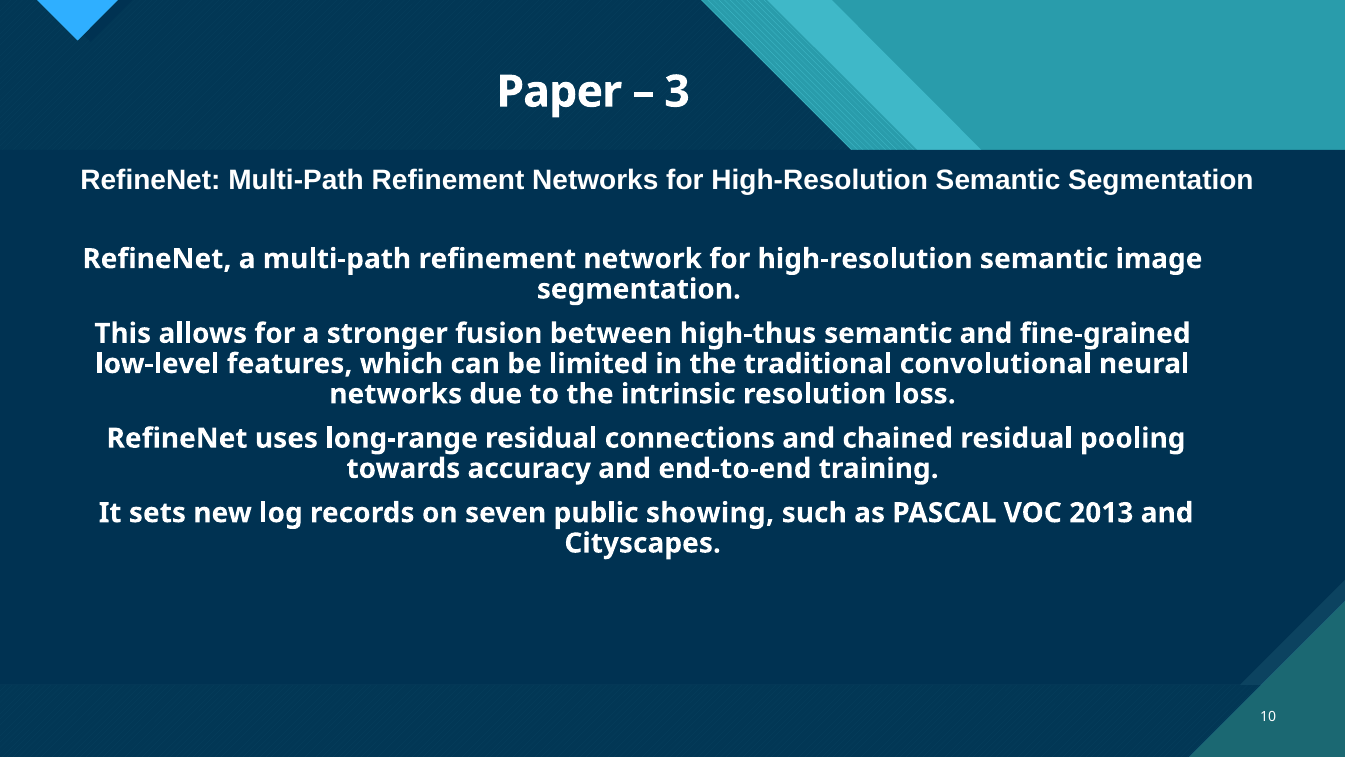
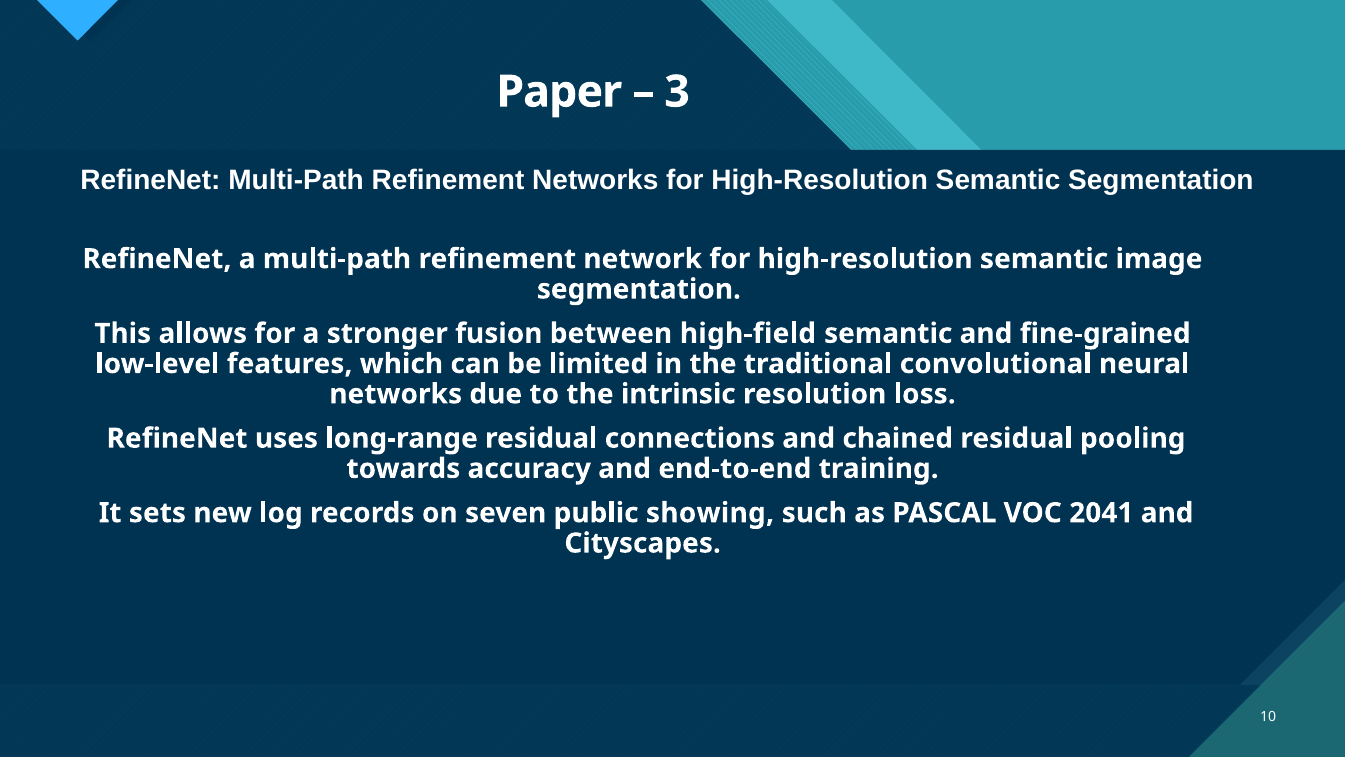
high-thus: high-thus -> high-field (748, 333)
2013: 2013 -> 2041 (1101, 513)
